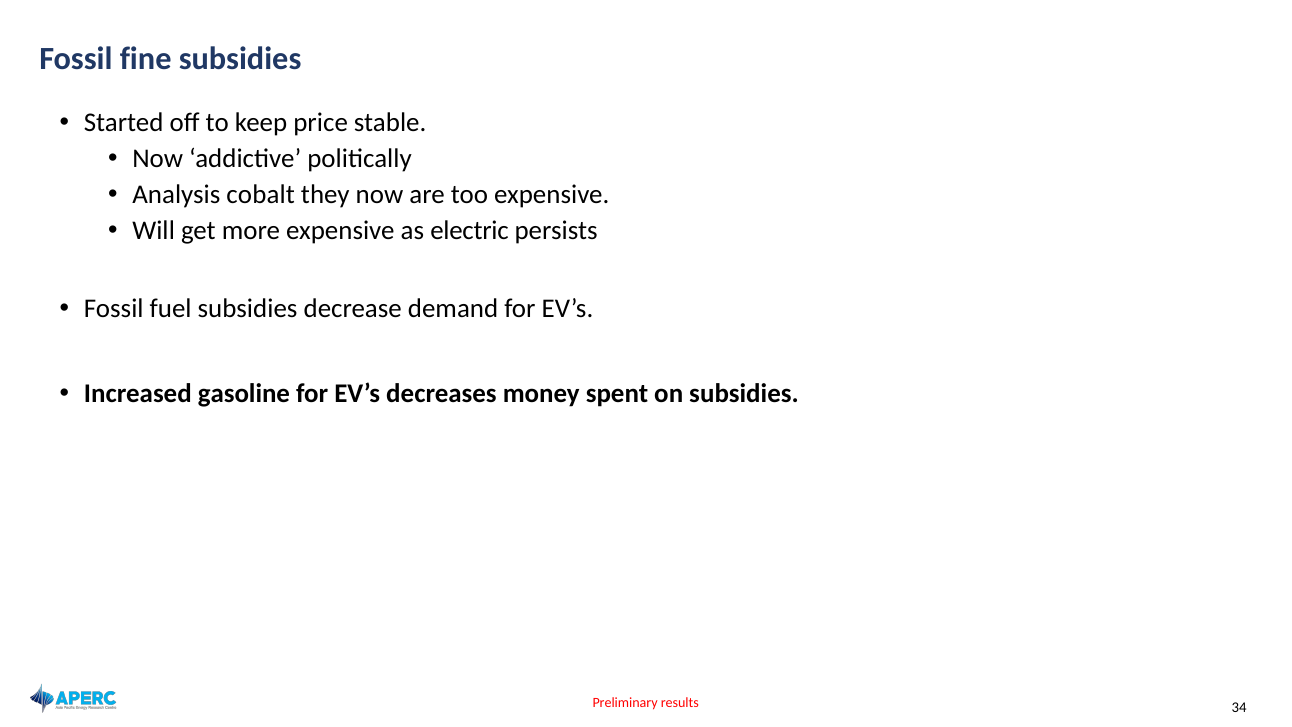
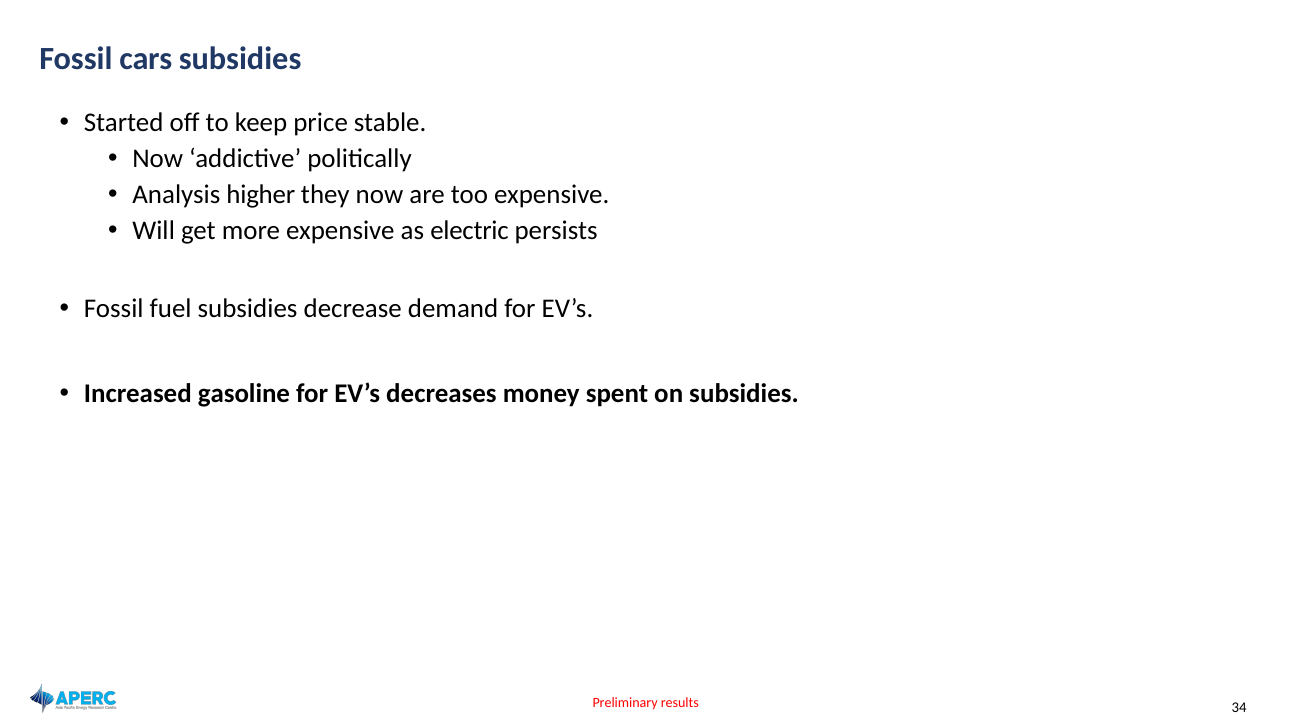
fine: fine -> cars (146, 59)
cobalt: cobalt -> higher (261, 195)
